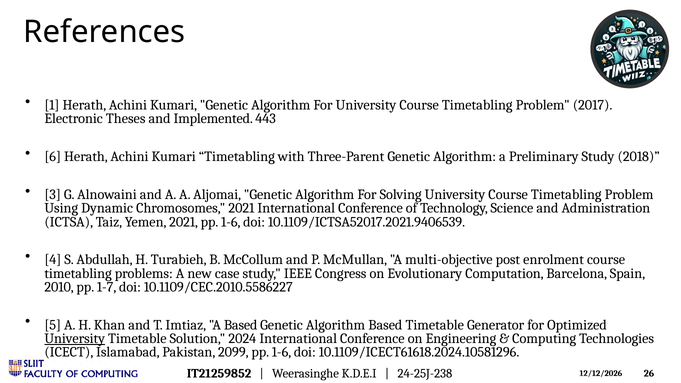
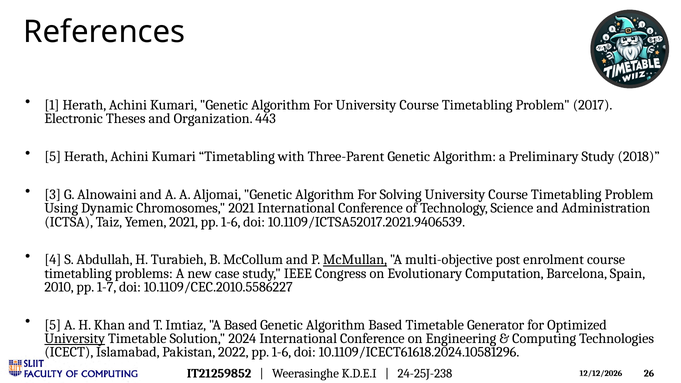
Implemented: Implemented -> Organization (213, 119)
6: 6 -> 5 (53, 157)
McMullan underline: none -> present (355, 260)
2099: 2099 -> 2022 (233, 352)
